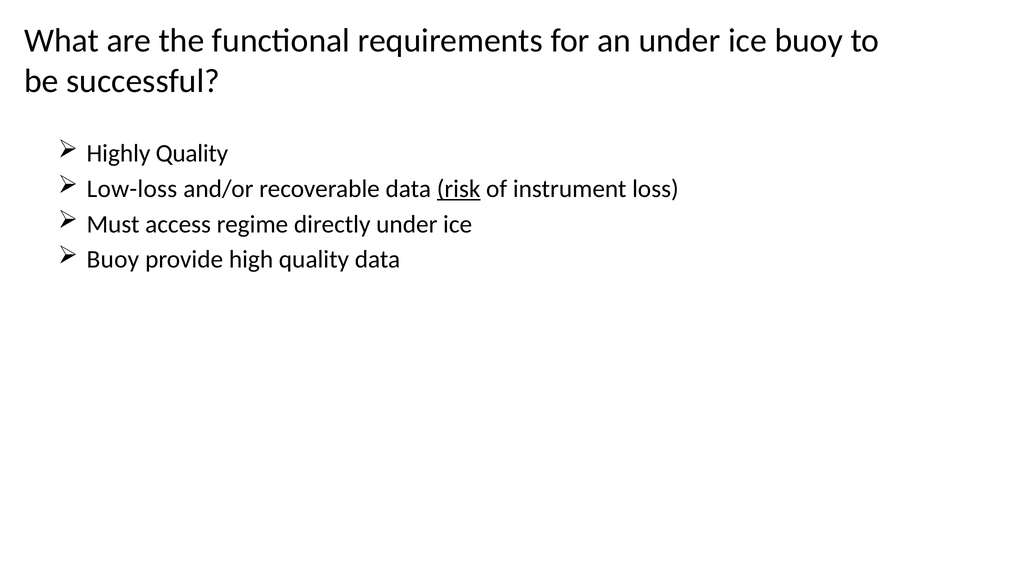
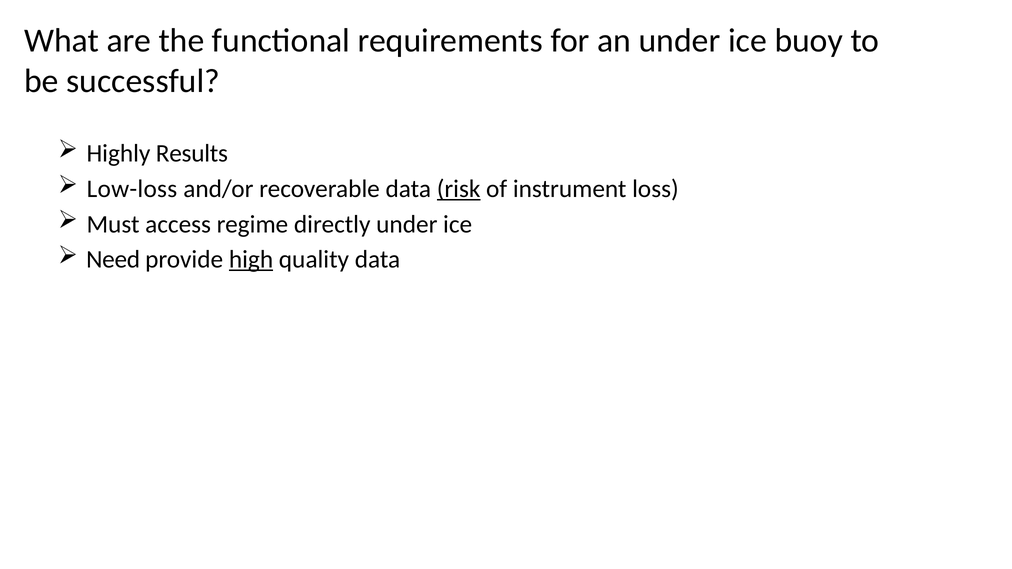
Highly Quality: Quality -> Results (192, 153)
Buoy: Buoy -> Need (113, 260)
high underline: none -> present (251, 260)
